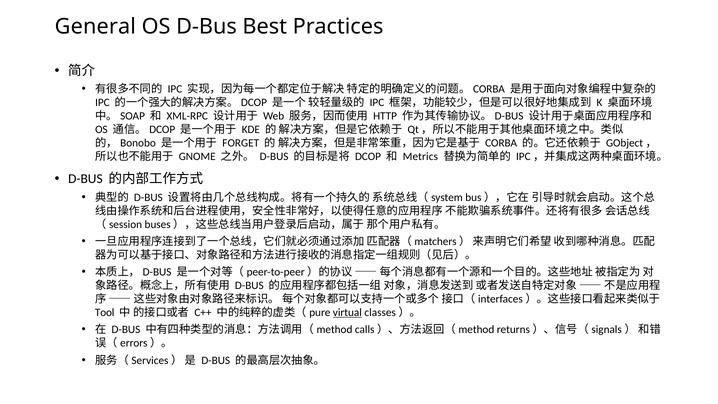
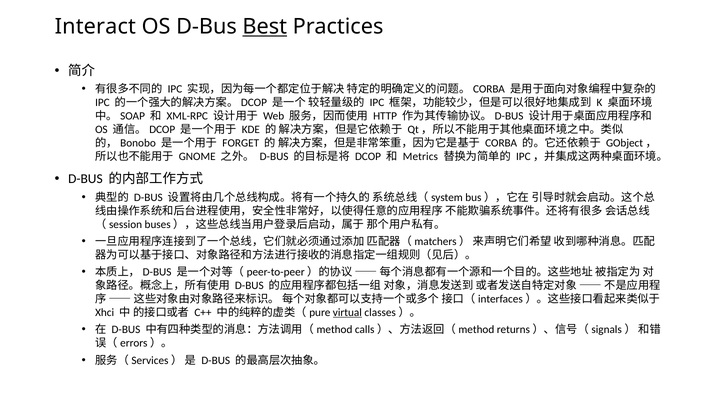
General: General -> Interact (95, 27)
Best underline: none -> present (265, 27)
Tool: Tool -> Xhci (105, 312)
